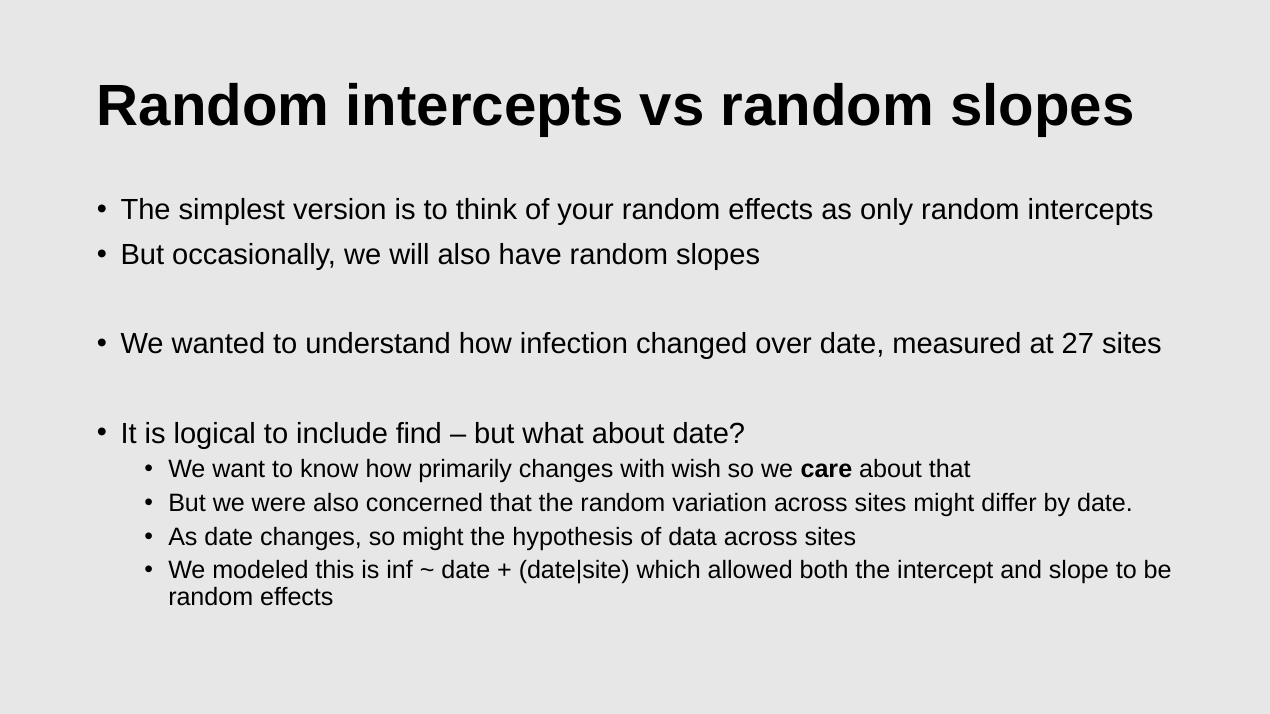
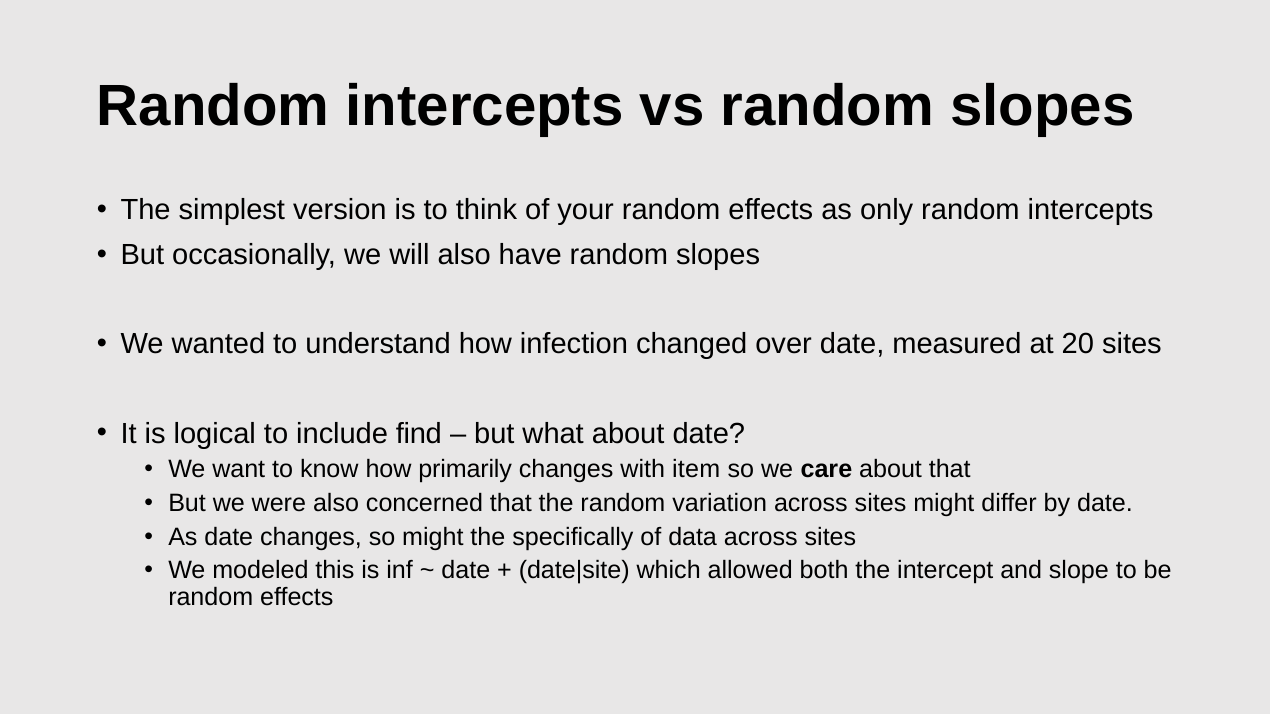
27: 27 -> 20 (1078, 344)
wish: wish -> item (696, 470)
hypothesis: hypothesis -> specifically (573, 537)
